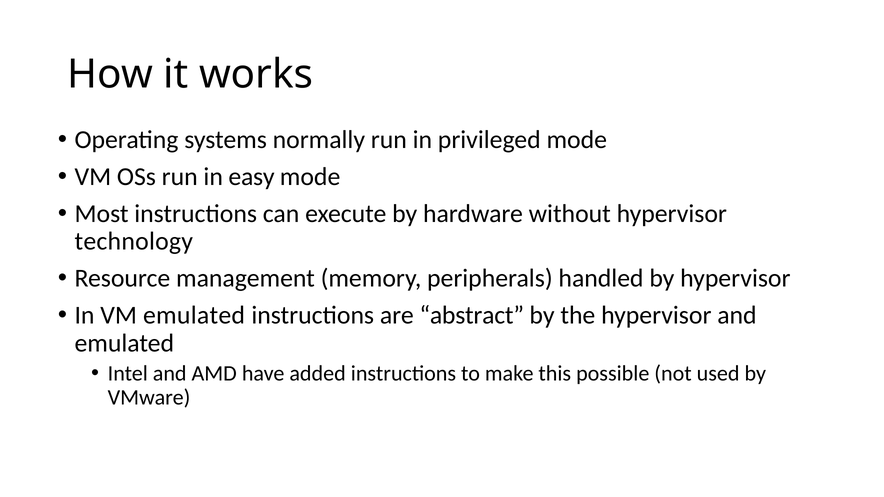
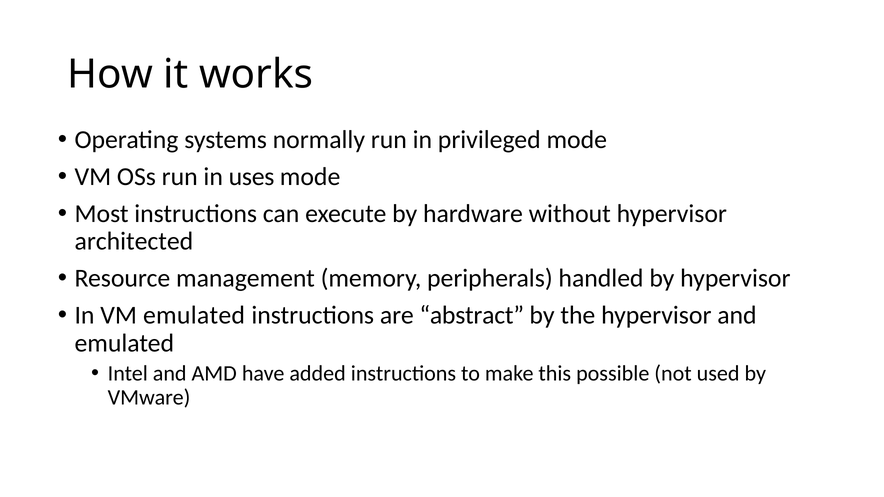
easy: easy -> uses (252, 177)
technology: technology -> architected (134, 241)
